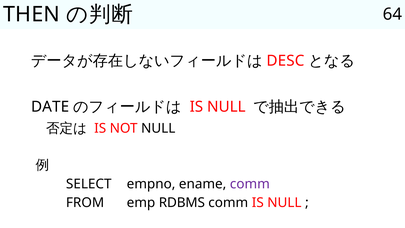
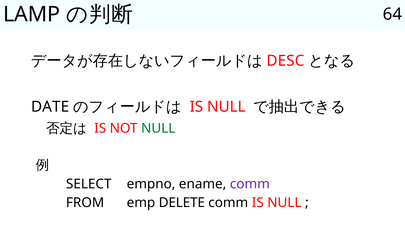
THEN: THEN -> LAMP (32, 14)
NULL colour: black -> green (158, 128)
RDBMS: RDBMS -> DELETE (182, 203)
